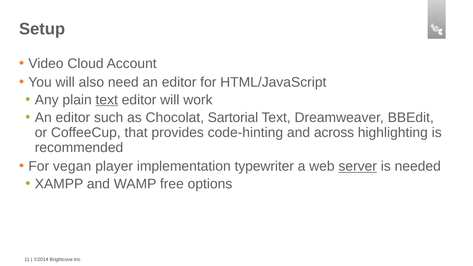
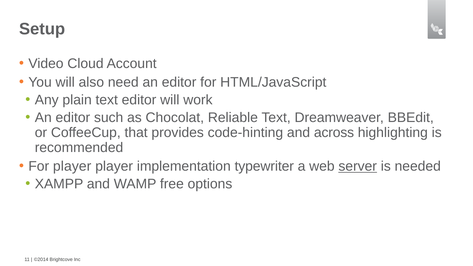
text underline: present -> none (107, 100)
Sartorial: Sartorial -> Reliable (233, 118)
For vegan: vegan -> player (72, 166)
